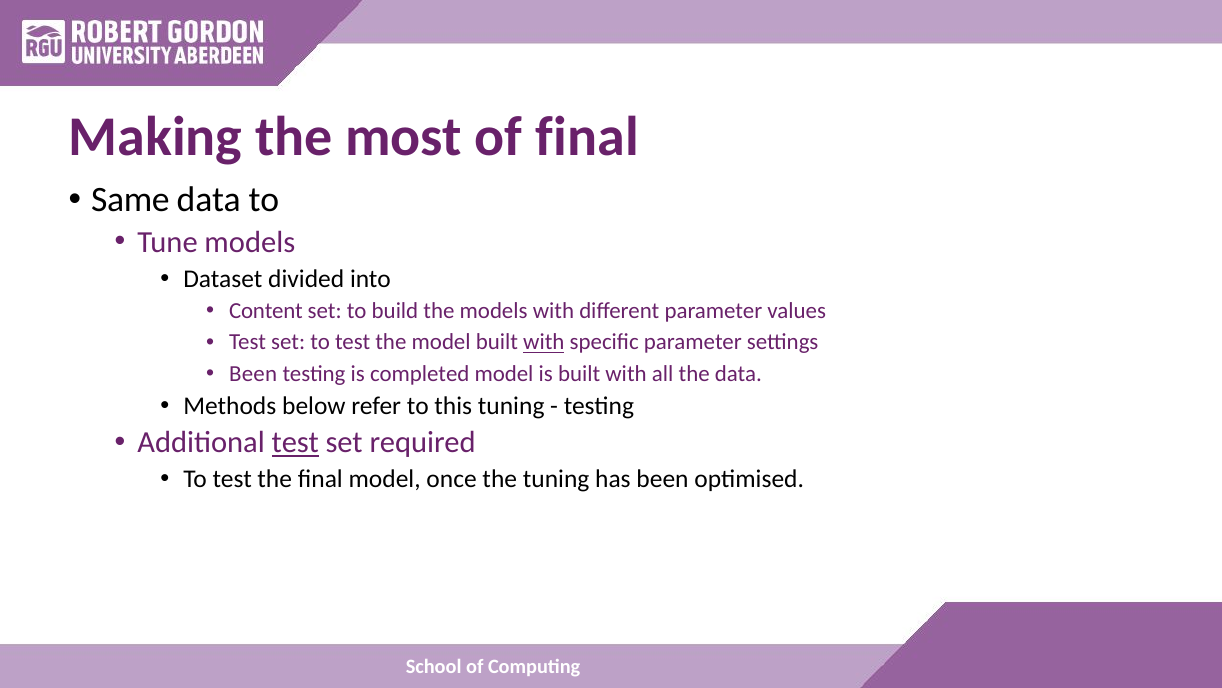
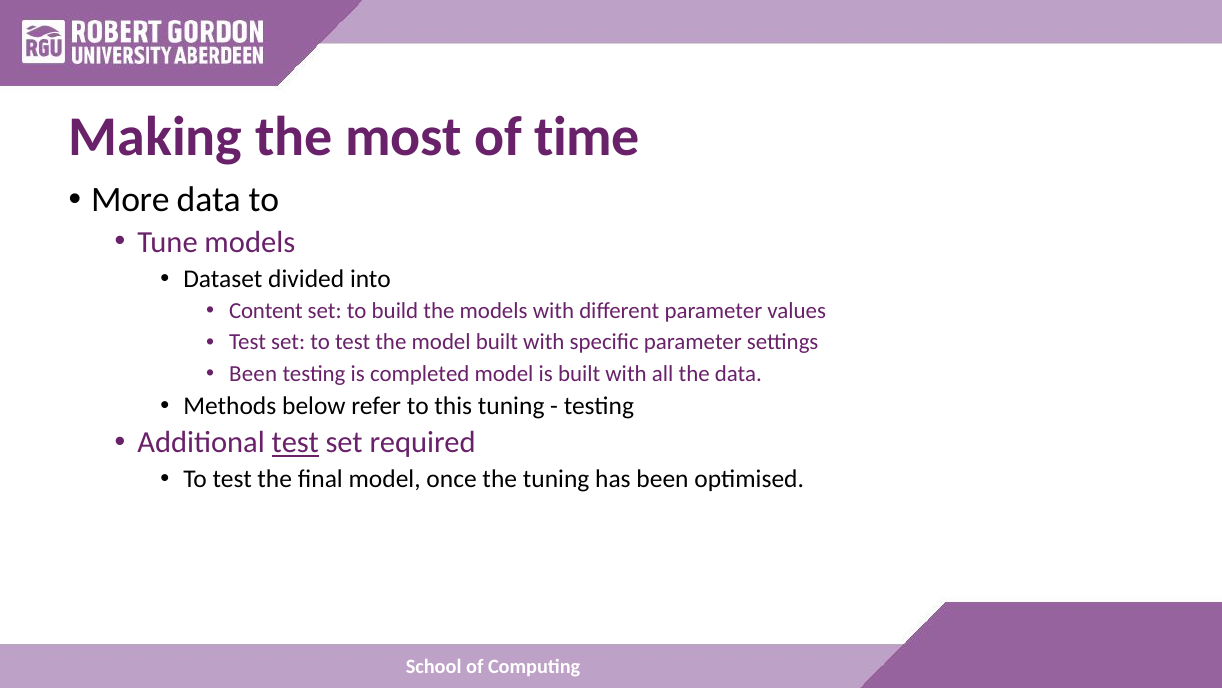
of final: final -> time (587, 137)
Same: Same -> More (130, 200)
with underline: present -> none (544, 342)
